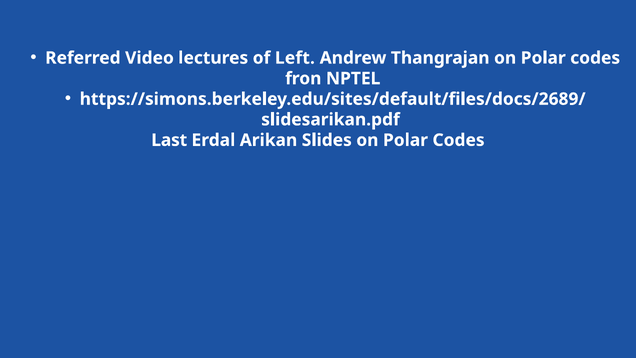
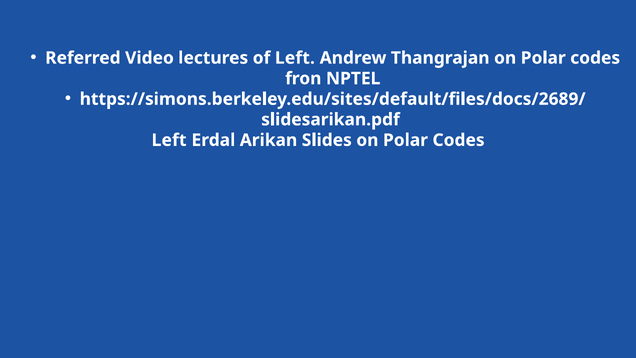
Last: Last -> Left (169, 140)
